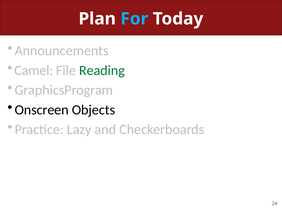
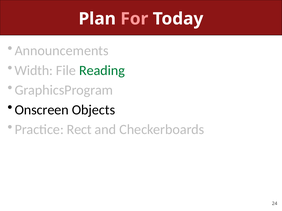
For colour: light blue -> pink (134, 19)
Camel: Camel -> Width (34, 71)
Lazy: Lazy -> Rect (79, 130)
